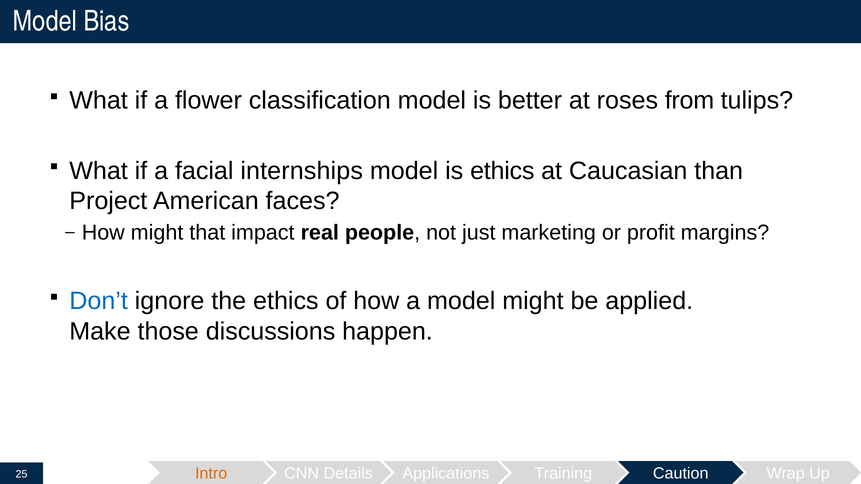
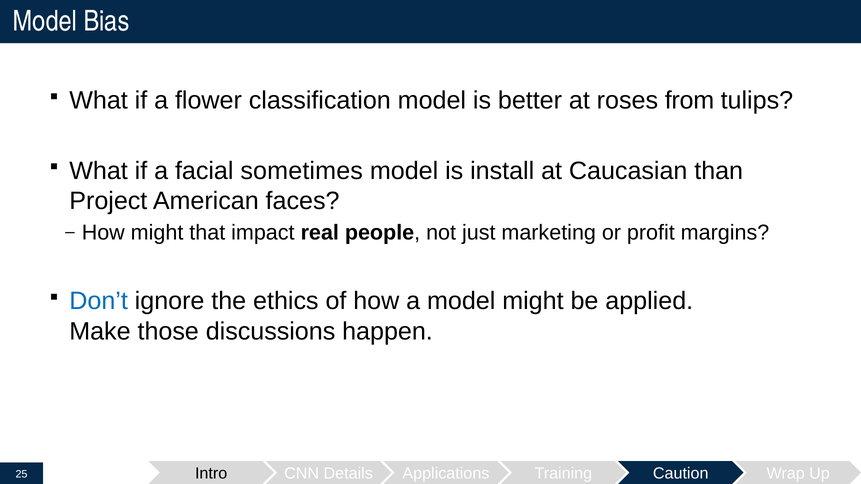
internships: internships -> sometimes (302, 171)
is ethics: ethics -> install (502, 171)
Intro colour: orange -> black (211, 474)
